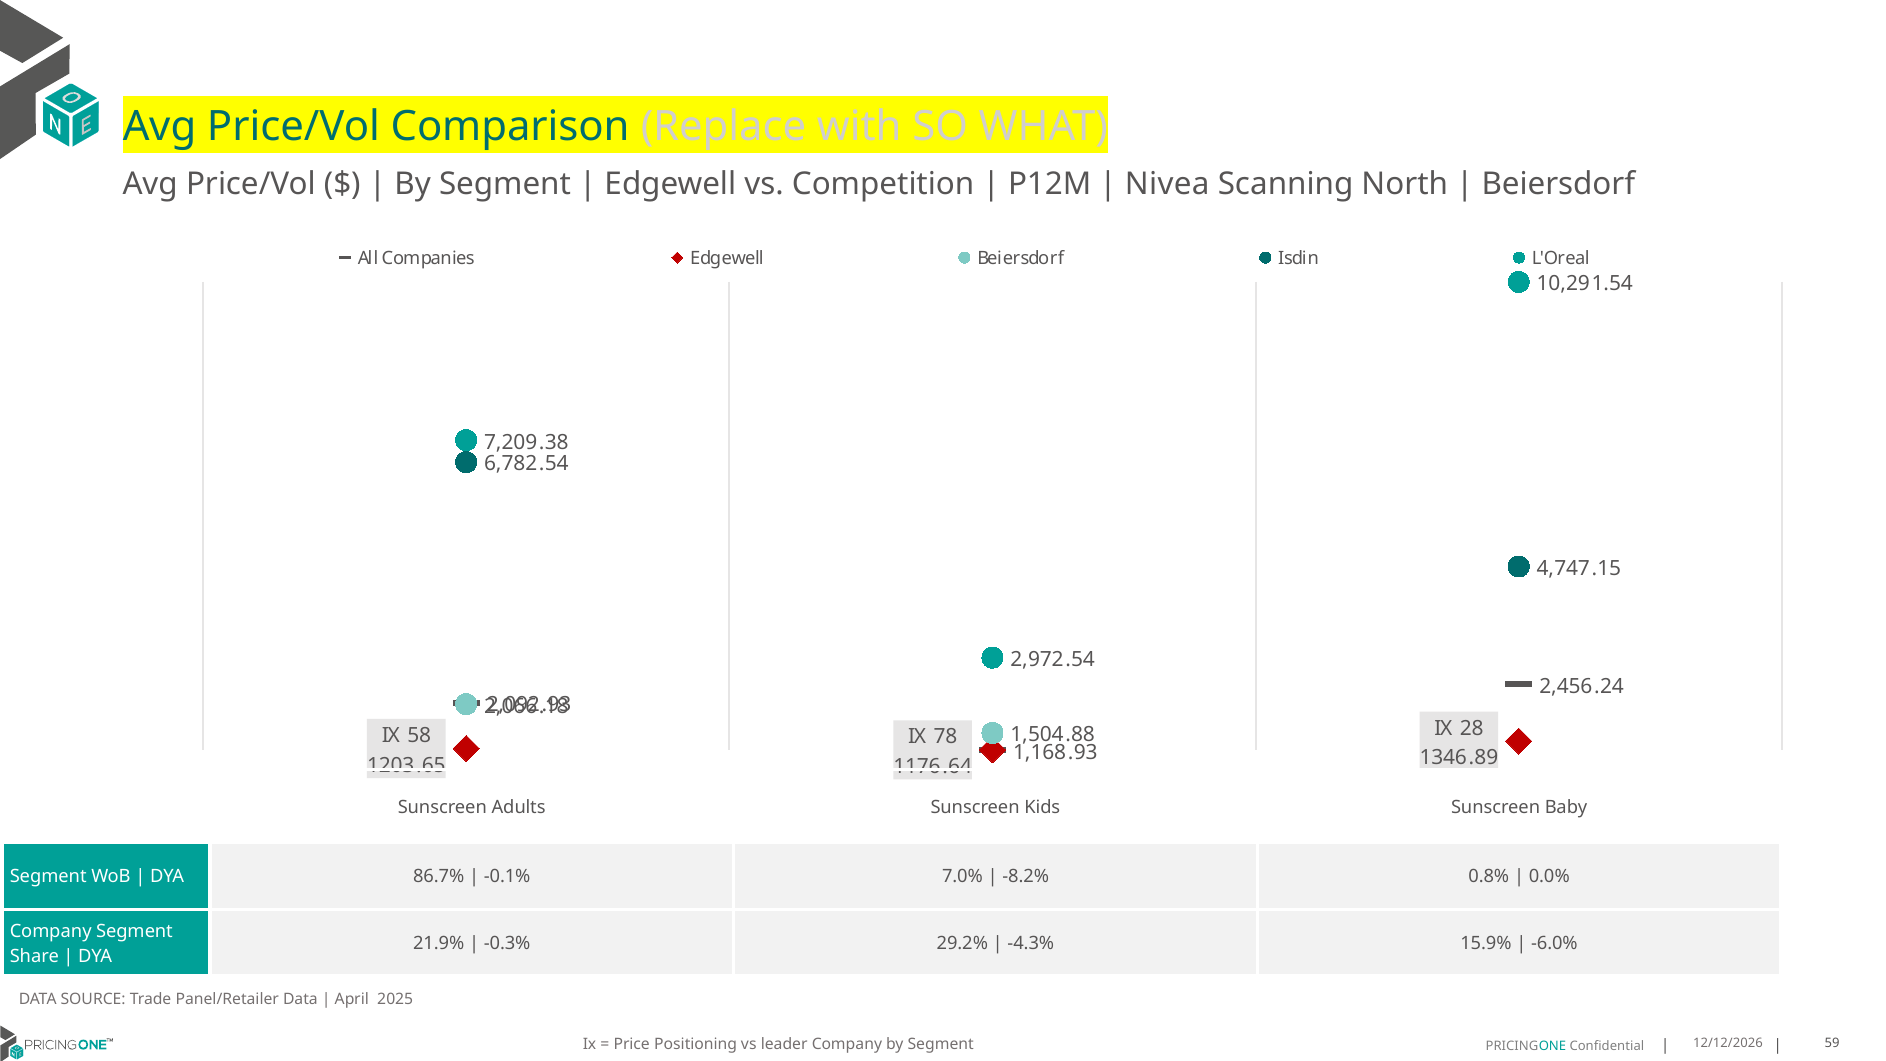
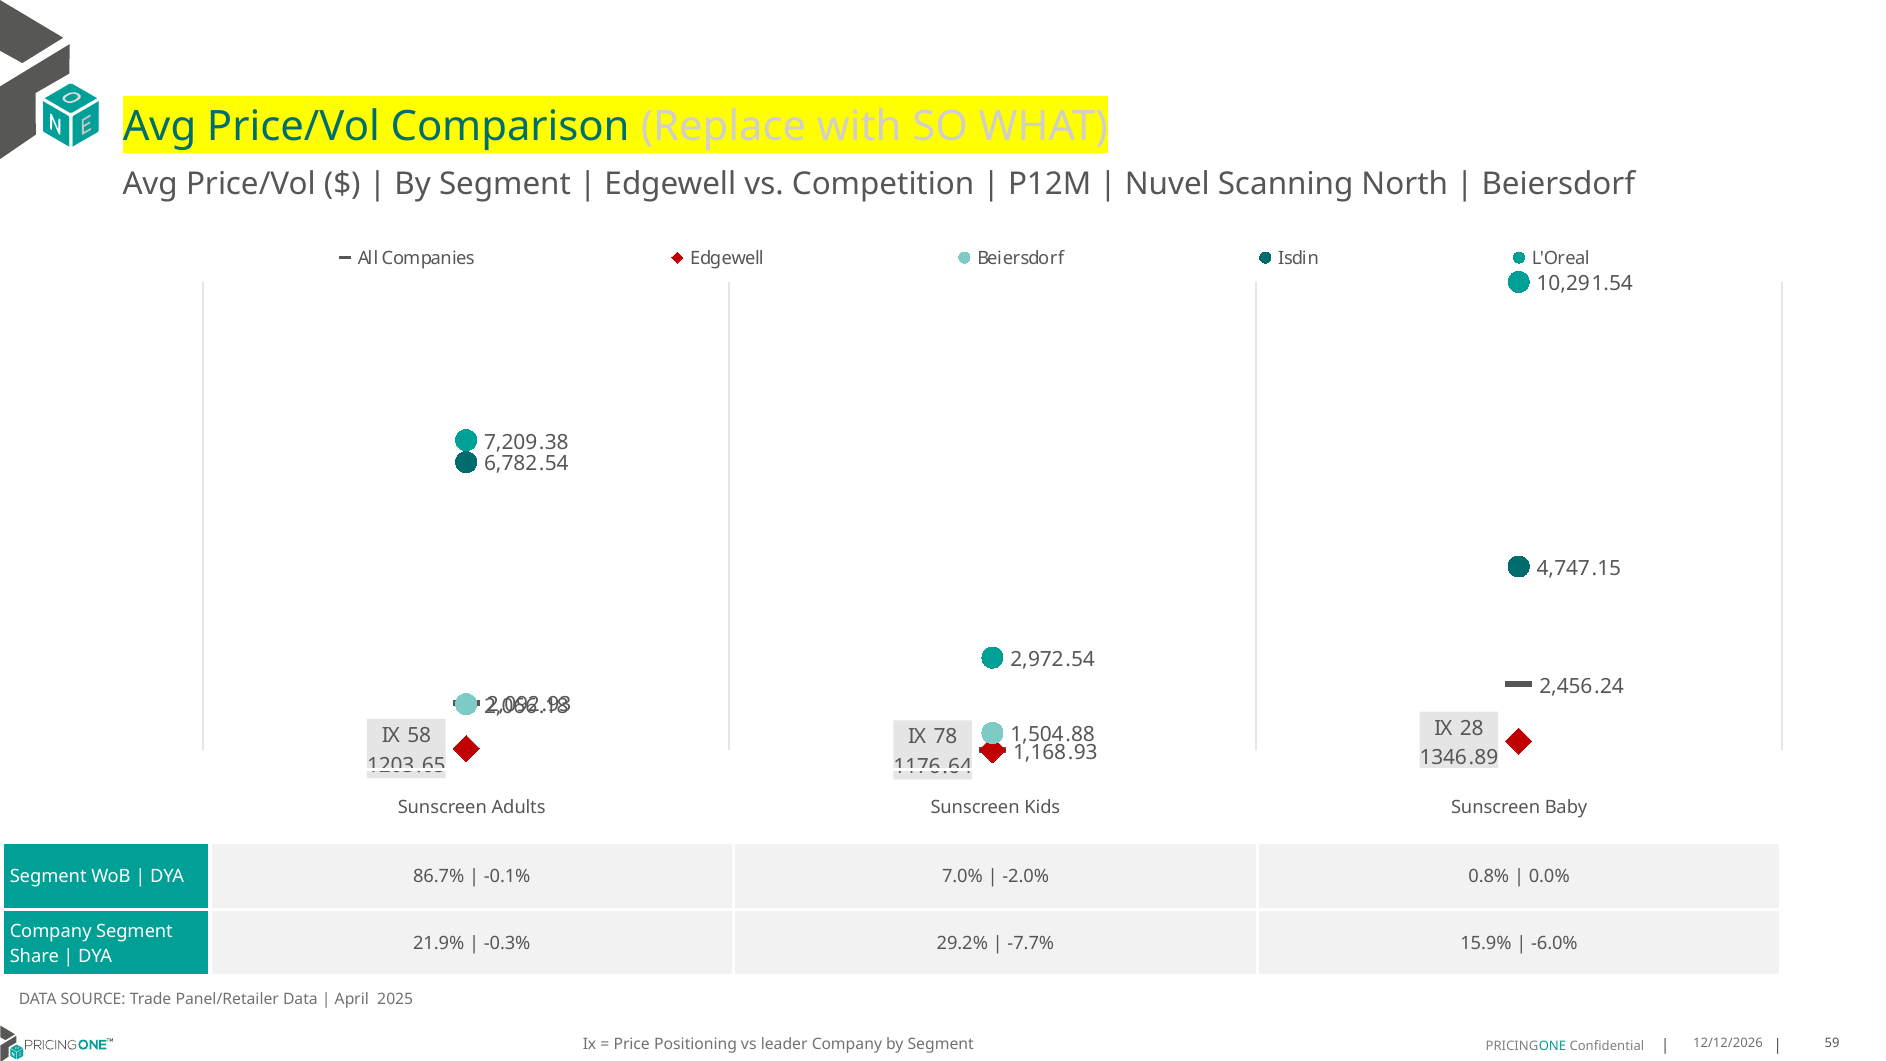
Nivea: Nivea -> Nuvel (1167, 184)
-8.2%: -8.2% -> -2.0% (1026, 877)
-4.3%: -4.3% -> -7.7% (1031, 944)
